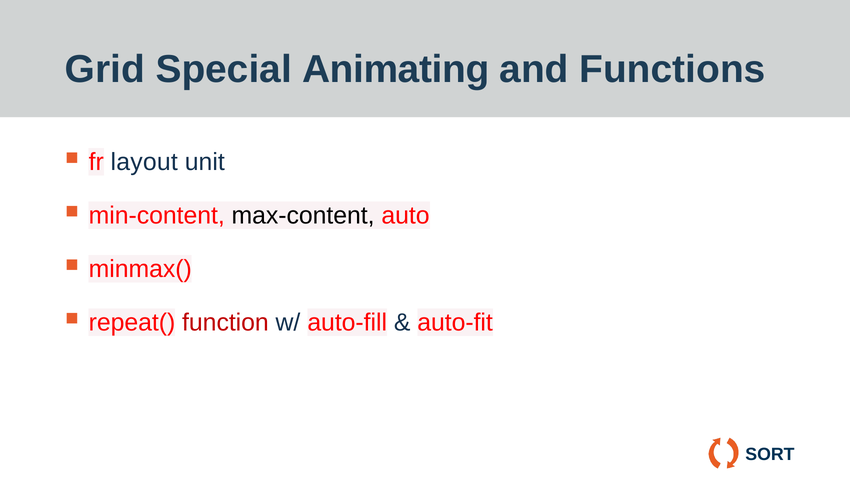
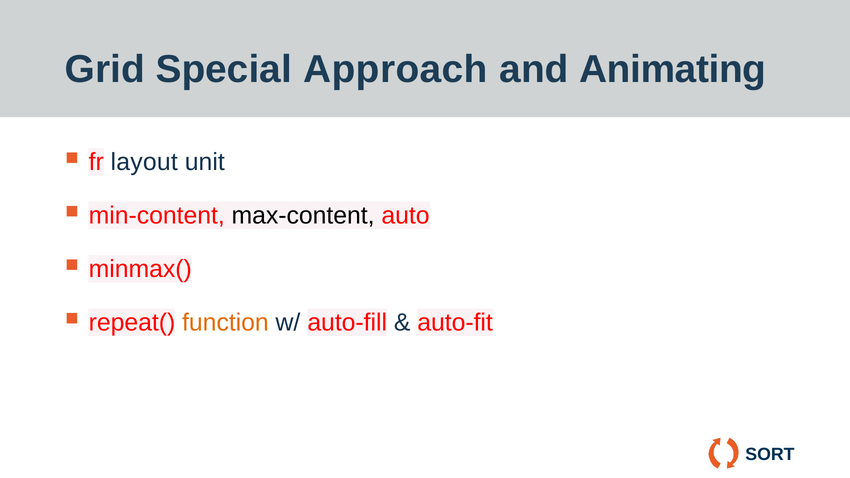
Animating: Animating -> Approach (395, 69)
Functions: Functions -> Animating (673, 69)
function colour: red -> orange (225, 323)
